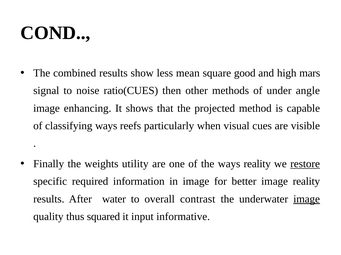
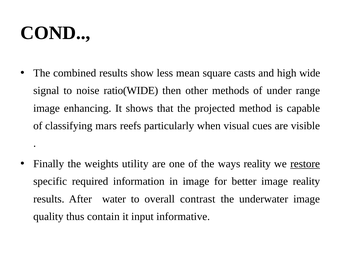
good: good -> casts (245, 73)
mars: mars -> wide (310, 73)
ratio(CUES: ratio(CUES -> ratio(WIDE (131, 91)
angle: angle -> range (308, 91)
classifying ways: ways -> mars (106, 126)
image underline: present -> none (307, 200)
squared: squared -> contain (103, 217)
